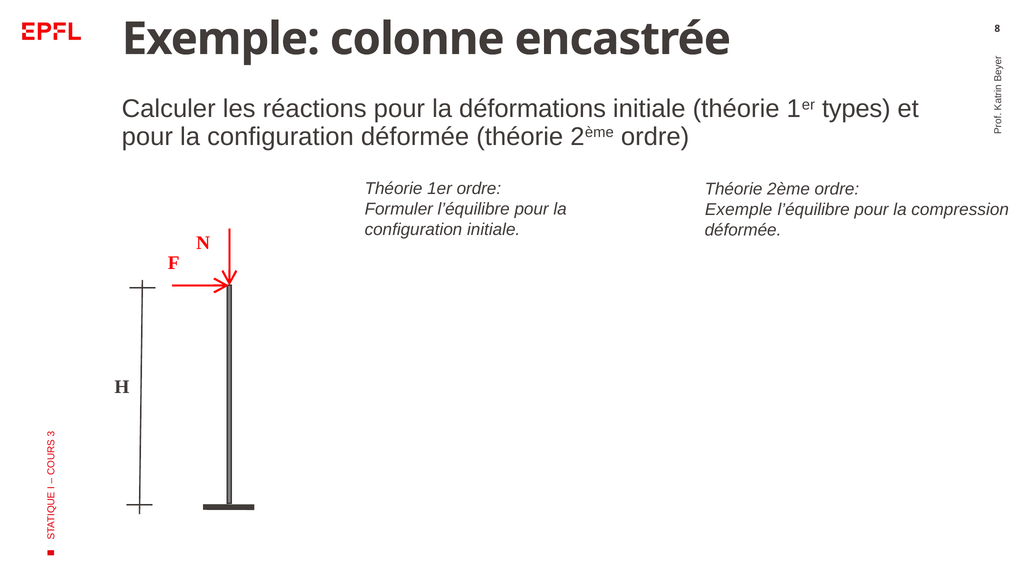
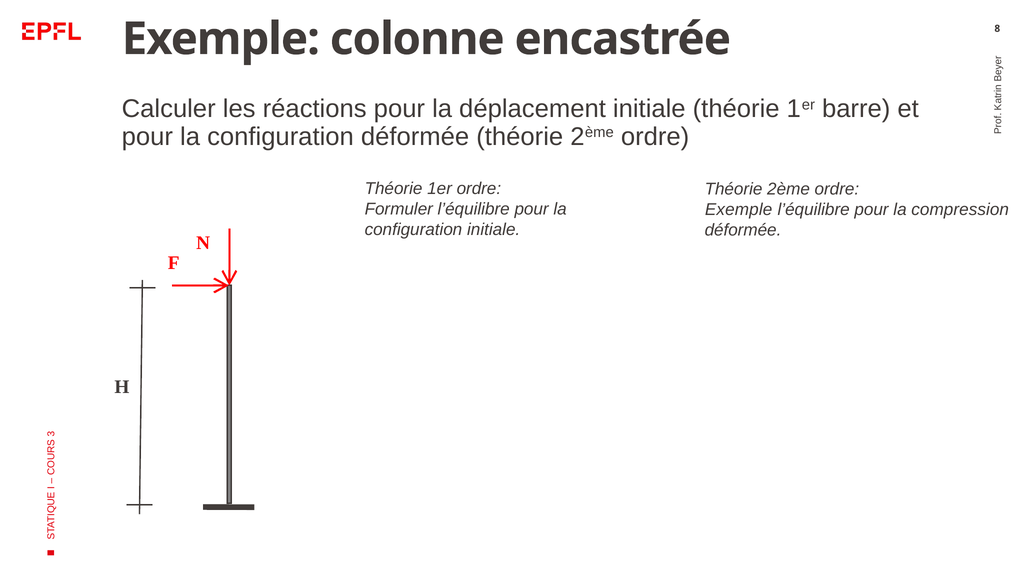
déformations: déformations -> déplacement (533, 109)
types: types -> barre (856, 109)
